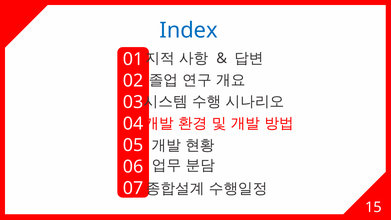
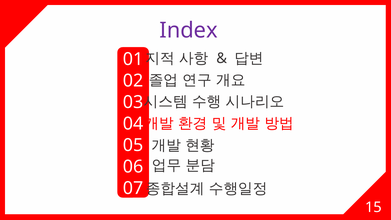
Index colour: blue -> purple (189, 30)
